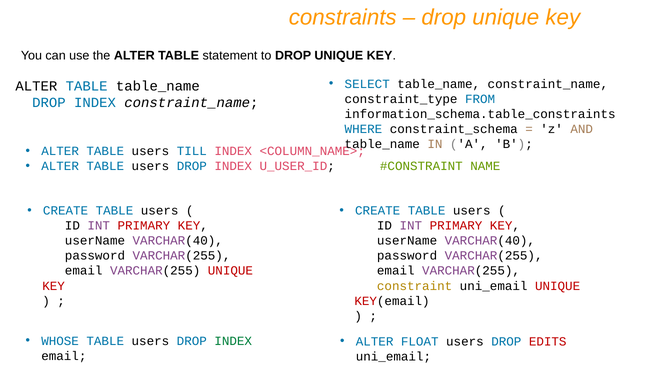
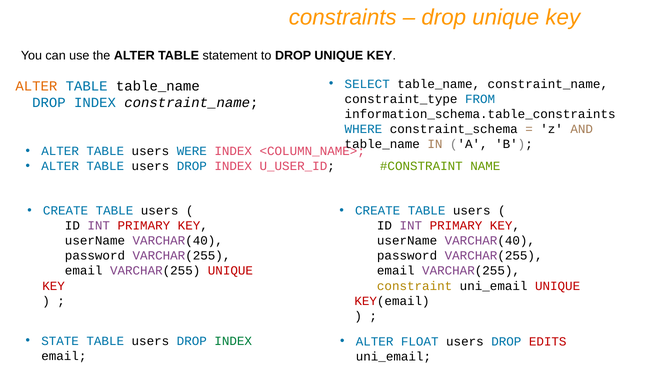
ALTER colour: black -> orange (36, 86)
TILL: TILL -> WERE (192, 151)
WHOSE: WHOSE -> STATE (60, 341)
